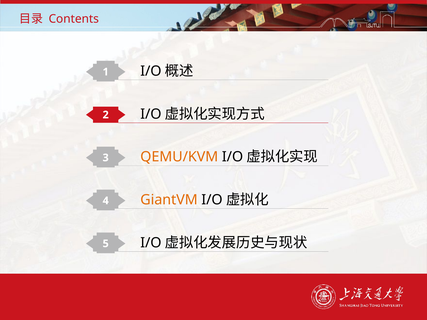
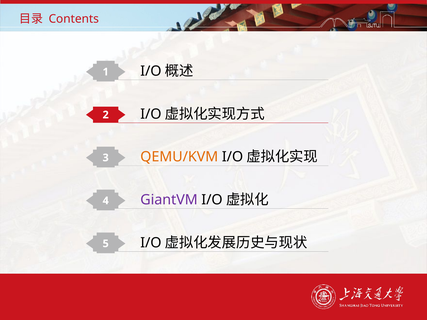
GiantVM colour: orange -> purple (169, 200)
